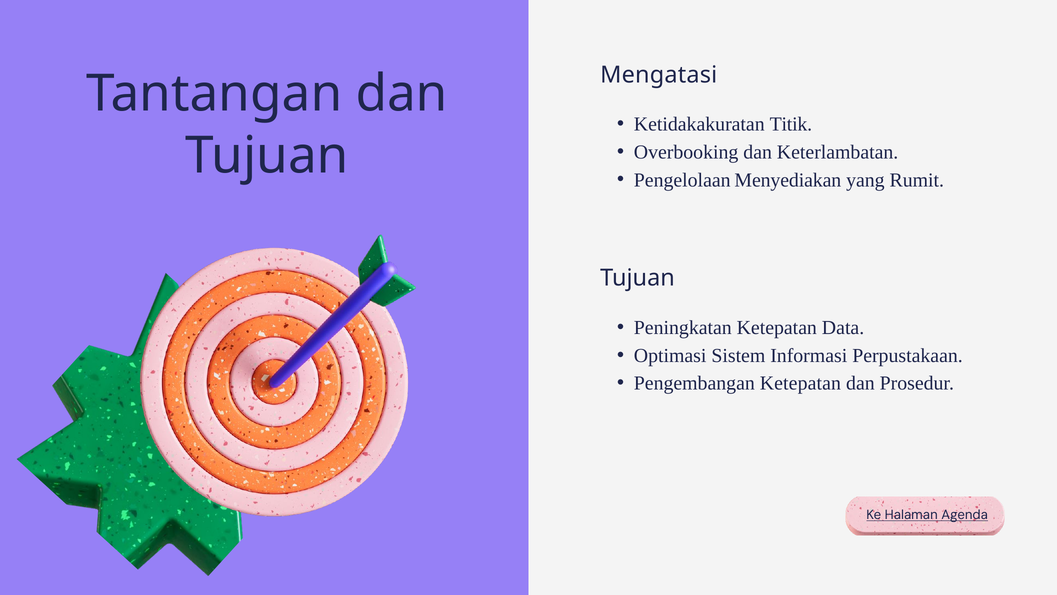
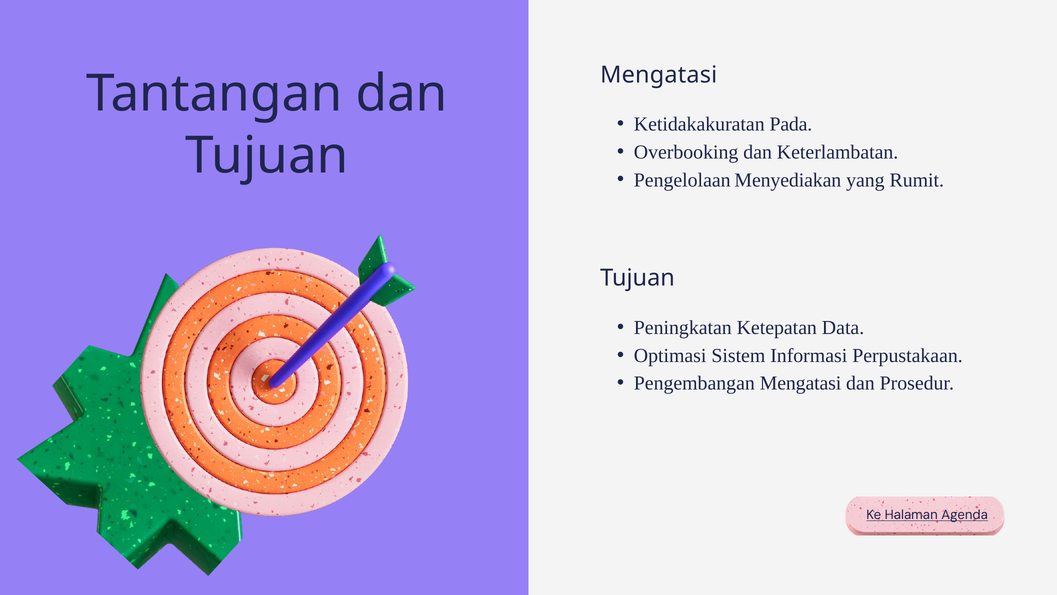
Titik: Titik -> Pada (791, 124)
Pengembangan Ketepatan: Ketepatan -> Mengatasi (801, 383)
